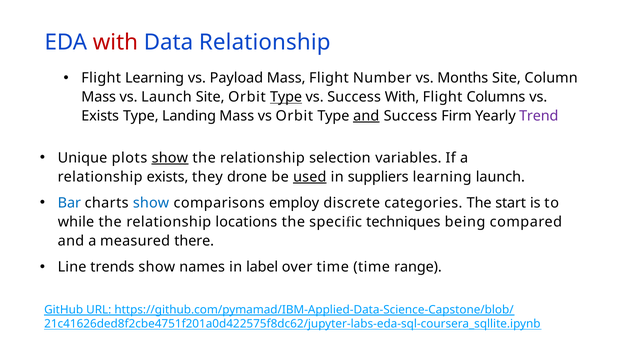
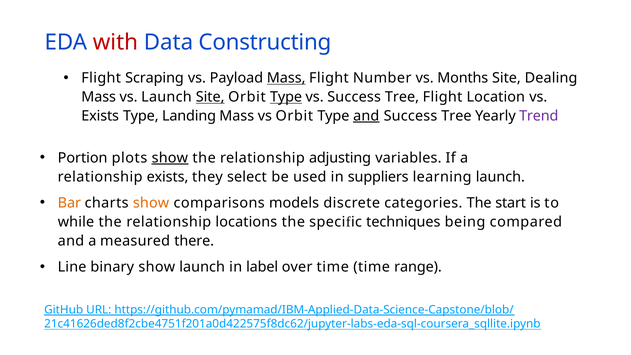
Data Relationship: Relationship -> Constructing (265, 42)
Flight Learning: Learning -> Scraping (155, 78)
Mass underline: none -> present (286, 78)
Column: Column -> Dealing (551, 78)
Site underline: none -> present (210, 97)
vs Success With: With -> Tree (402, 97)
Columns: Columns -> Location (496, 97)
Firm: Firm -> Tree (456, 116)
Unique: Unique -> Portion (83, 158)
selection: selection -> adjusting (340, 158)
drone: drone -> select (247, 177)
used underline: present -> none (310, 177)
Bar colour: blue -> orange (69, 203)
show colour: blue -> orange (151, 203)
employ: employ -> models (294, 203)
trends: trends -> binary (112, 267)
show names: names -> launch (202, 267)
